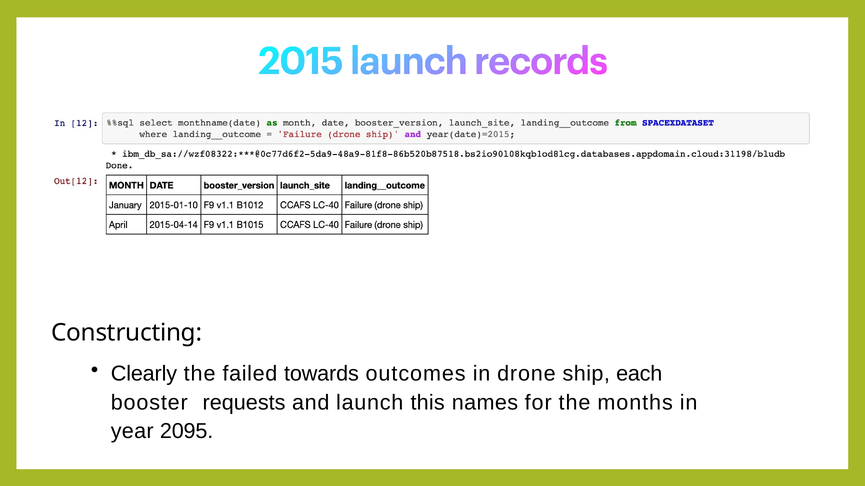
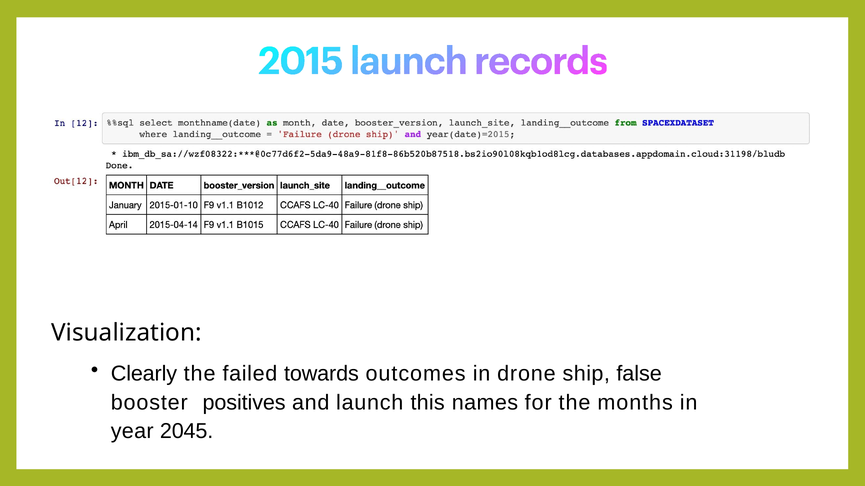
Constructing: Constructing -> Visualization (127, 333)
each: each -> false (639, 374)
requests: requests -> positives (244, 403)
2095: 2095 -> 2045 (187, 432)
